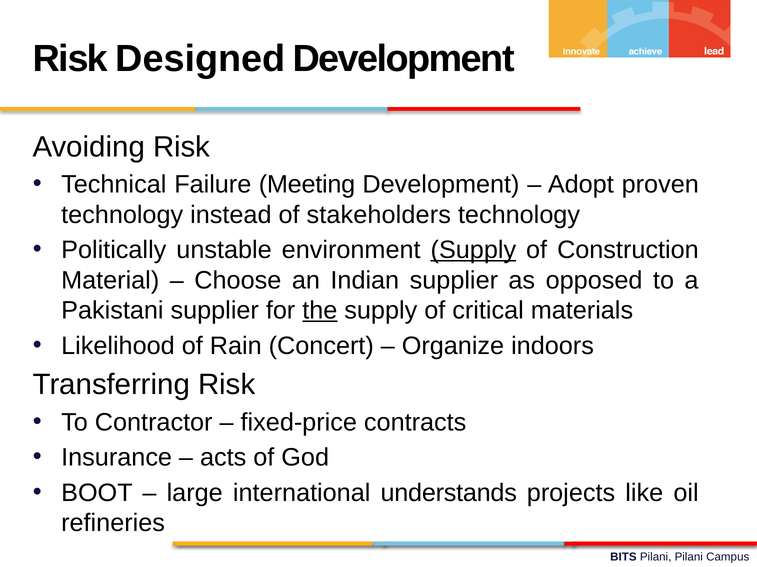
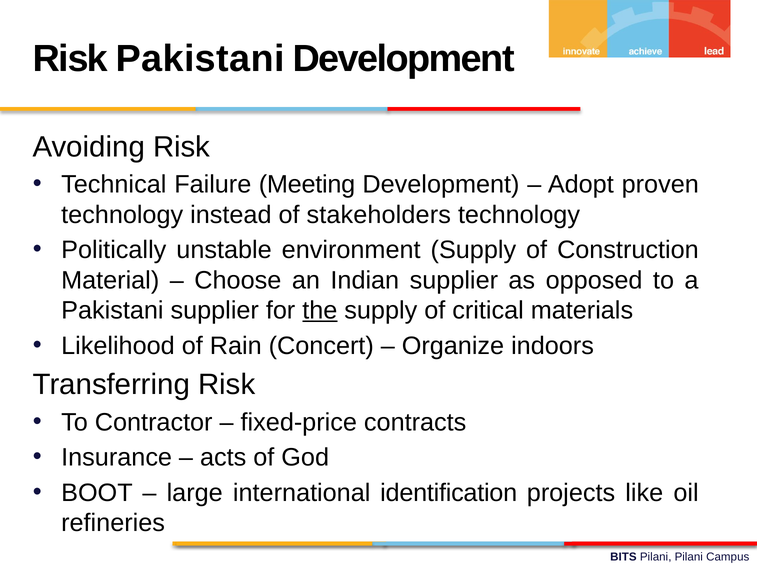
Risk Designed: Designed -> Pakistani (200, 59)
Supply underline: present -> none (473, 250)
understands: understands -> identification (449, 493)
